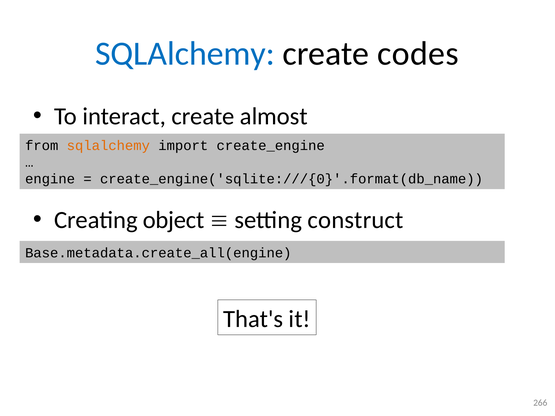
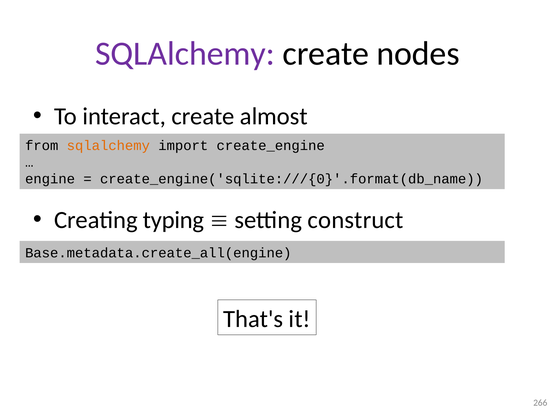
SQLAlchemy colour: blue -> purple (185, 54)
codes: codes -> nodes (418, 54)
object: object -> typing (174, 220)
